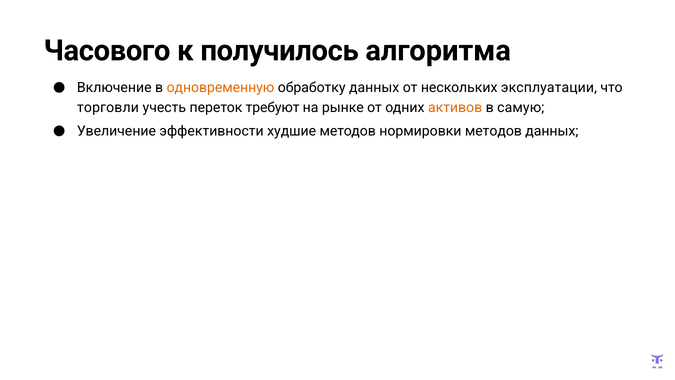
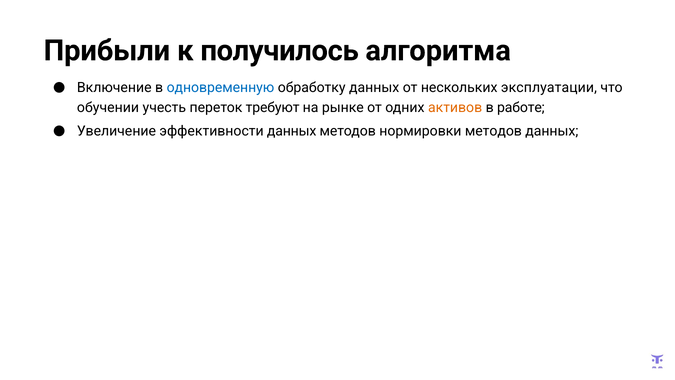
Часового: Часового -> Прибыли (107, 51)
одновременную colour: orange -> blue (220, 87)
торговли: торговли -> обучении (108, 108)
самую: самую -> работе (521, 108)
эффективности худшие: худшие -> данных (292, 131)
